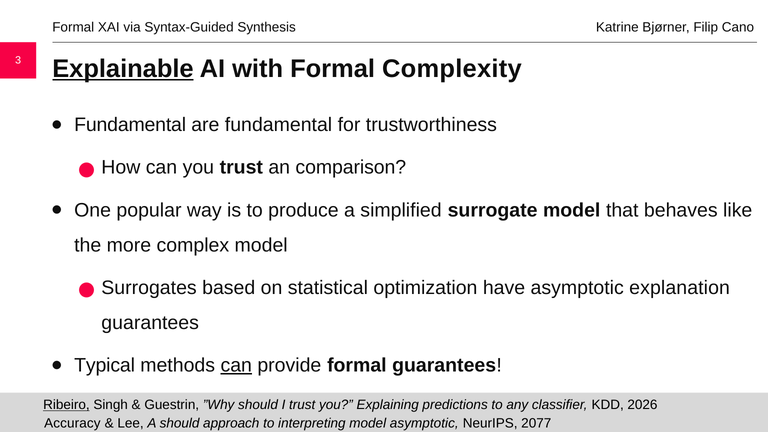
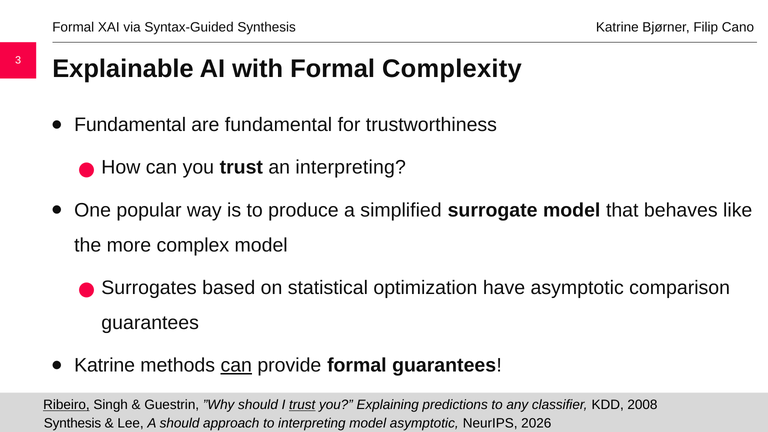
Explainable underline: present -> none (123, 69)
an comparison: comparison -> interpreting (351, 167)
explanation: explanation -> comparison (680, 288)
Typical: Typical -> Katrine (105, 365)
trust underline: none -> present (302, 405)
2026: 2026 -> 2008 (642, 405)
Accuracy: Accuracy -> Synthesis (73, 423)
2077: 2077 -> 2026 (536, 423)
